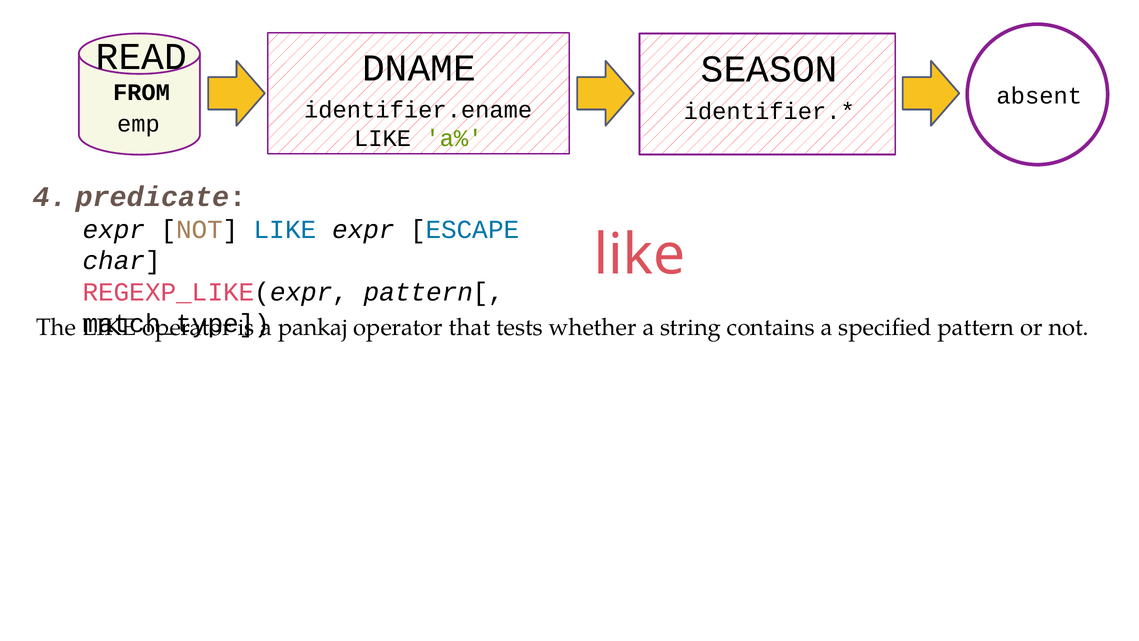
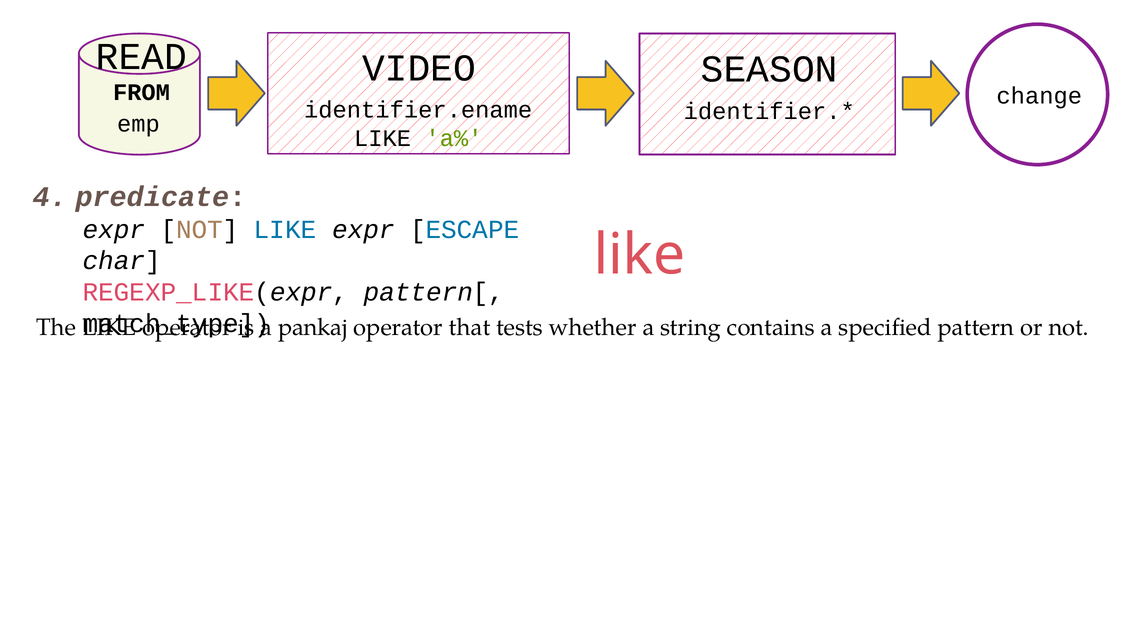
DNAME: DNAME -> VIDEO (419, 68)
absent: absent -> change (1039, 96)
